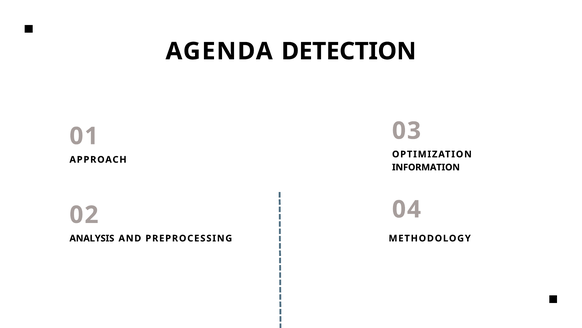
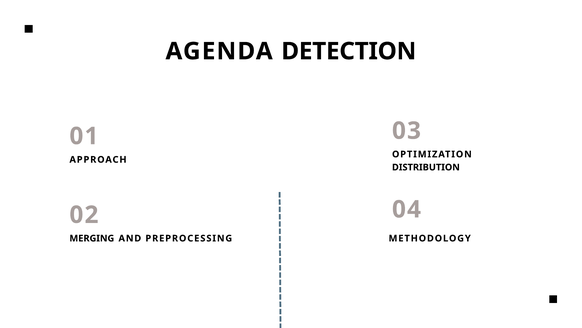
INFORMATION: INFORMATION -> DISTRIBUTION (426, 167)
ANALYSIS: ANALYSIS -> MERGING (92, 238)
